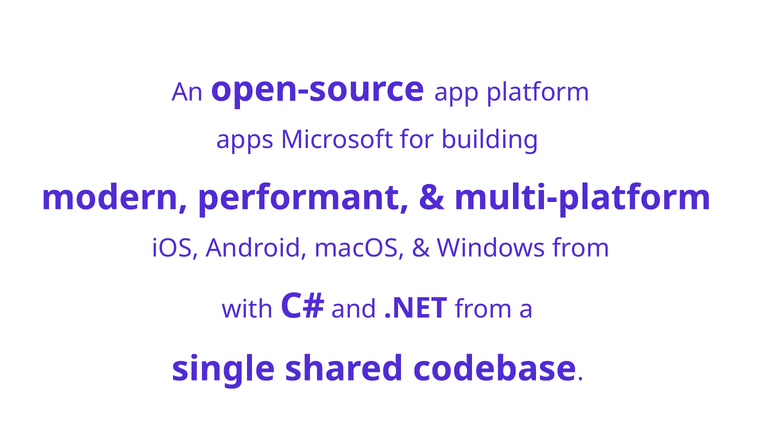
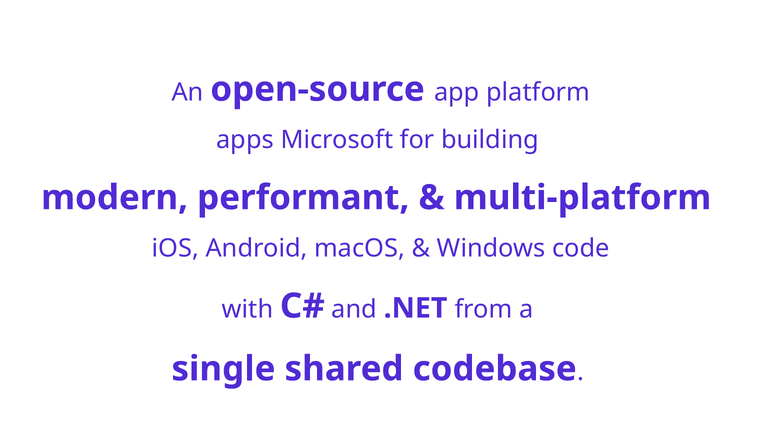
Windows from: from -> code (581, 249)
